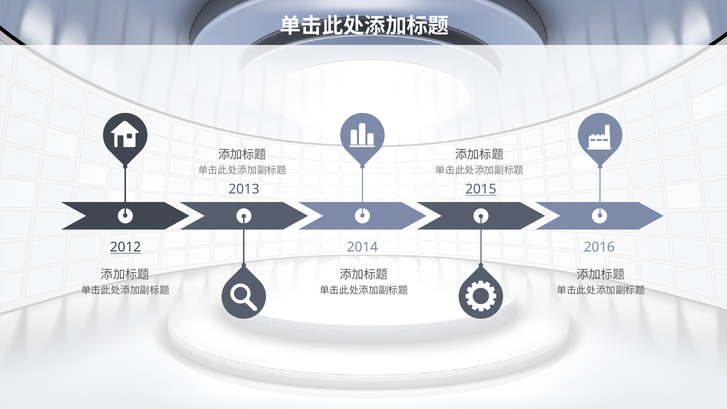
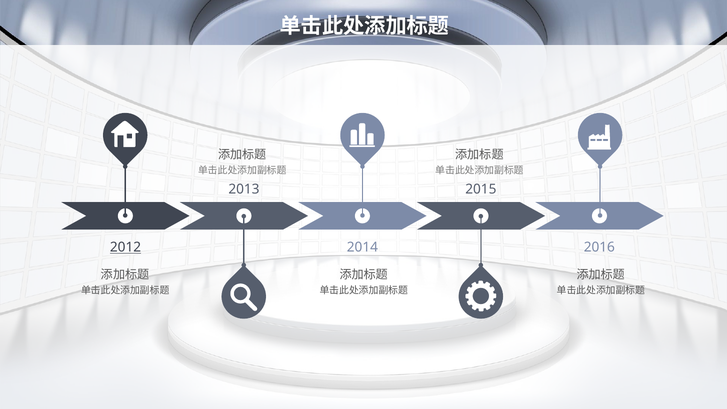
2015 underline: present -> none (481, 189)
